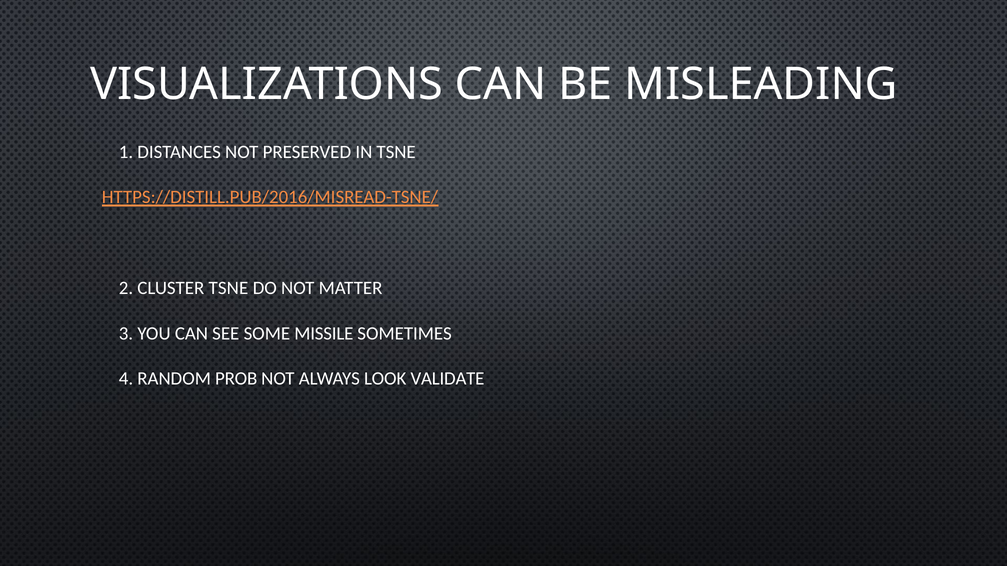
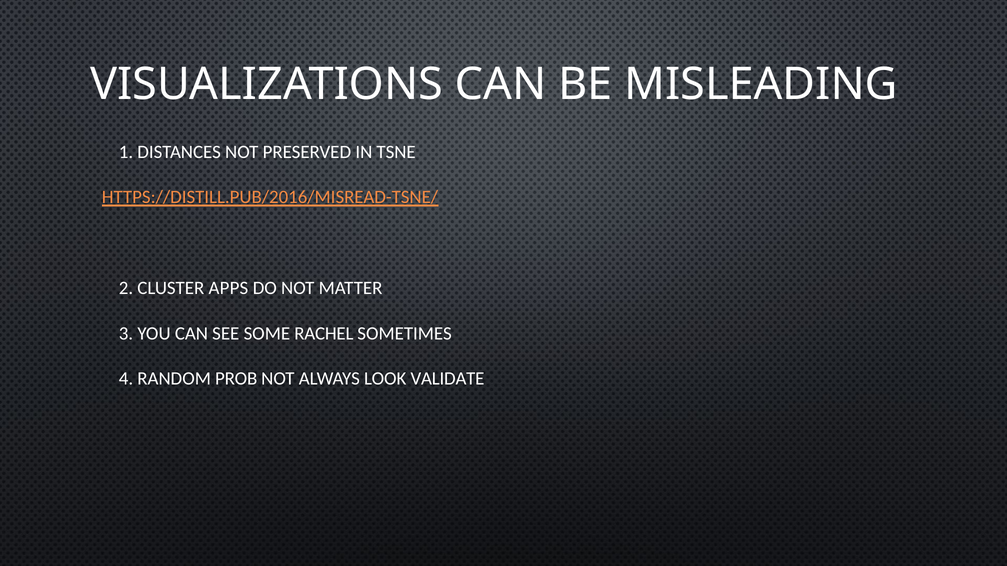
CLUSTER TSNE: TSNE -> APPS (228, 288)
MISSILE: MISSILE -> RACHEL (324, 334)
